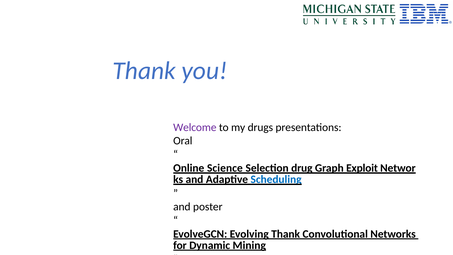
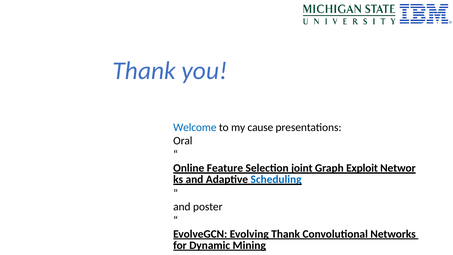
Welcome colour: purple -> blue (195, 127)
drugs: drugs -> cause (260, 127)
Science: Science -> Feature (225, 168)
drug: drug -> joint (302, 168)
